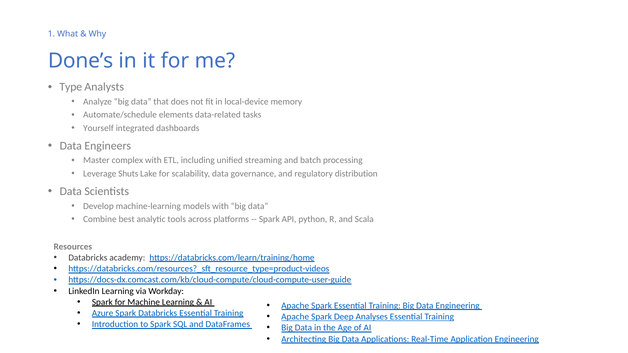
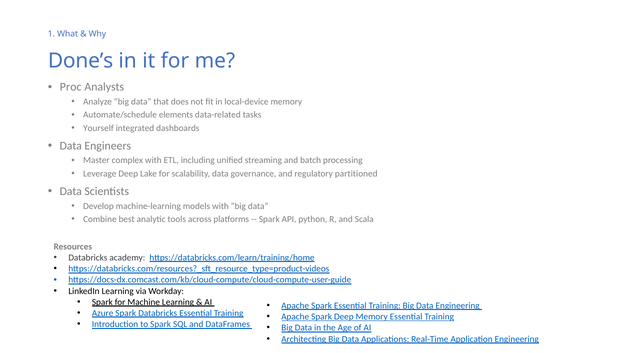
Type: Type -> Proc (71, 87)
Leverage Shuts: Shuts -> Deep (128, 174)
distribution: distribution -> partitioned (356, 174)
Deep Analyses: Analyses -> Memory (372, 317)
